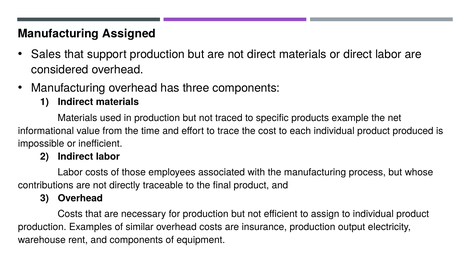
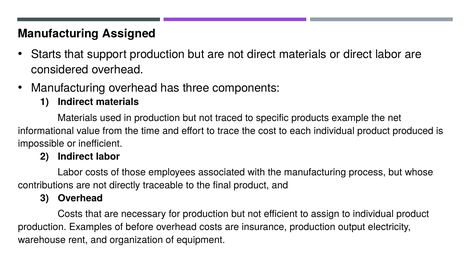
Sales: Sales -> Starts (46, 54)
similar: similar -> before (140, 227)
and components: components -> organization (136, 240)
